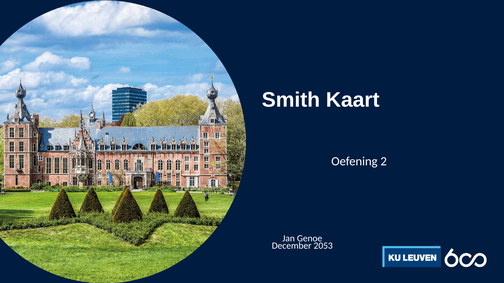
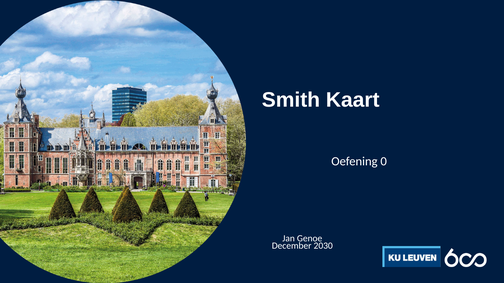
2: 2 -> 0 (384, 161)
2053: 2053 -> 2030 (323, 246)
